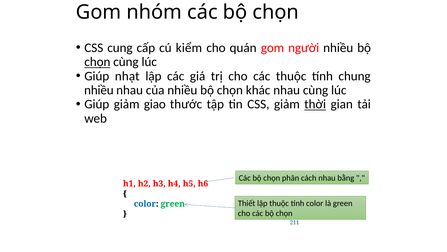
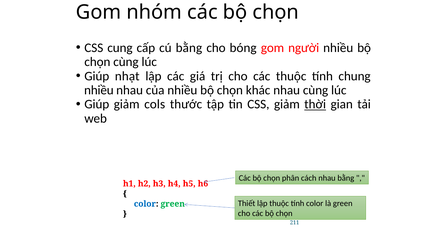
cú kiểm: kiểm -> bằng (189, 48)
quán: quán -> bóng (243, 48)
chọn underline: present -> none (97, 62)
giao: giao -> cols (155, 104)
